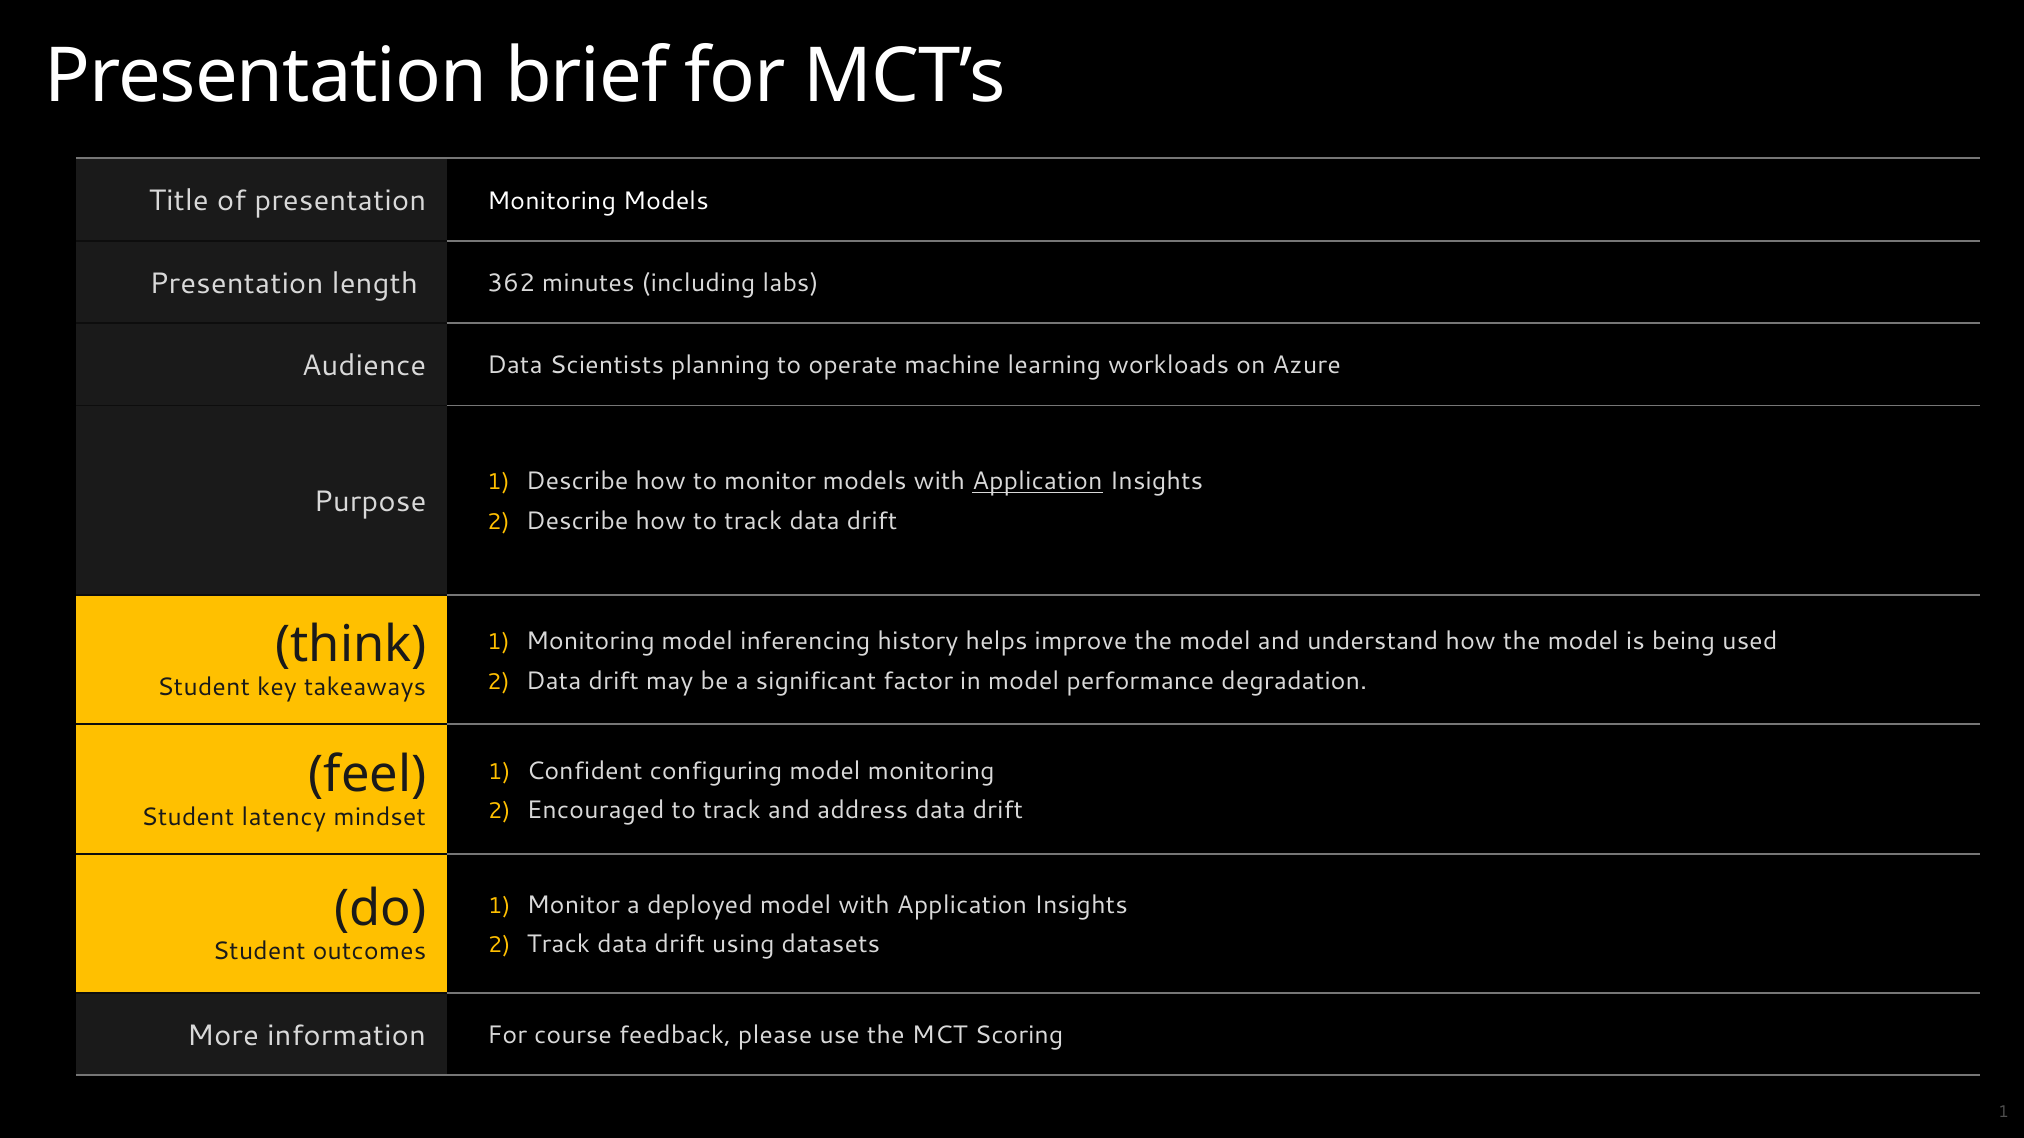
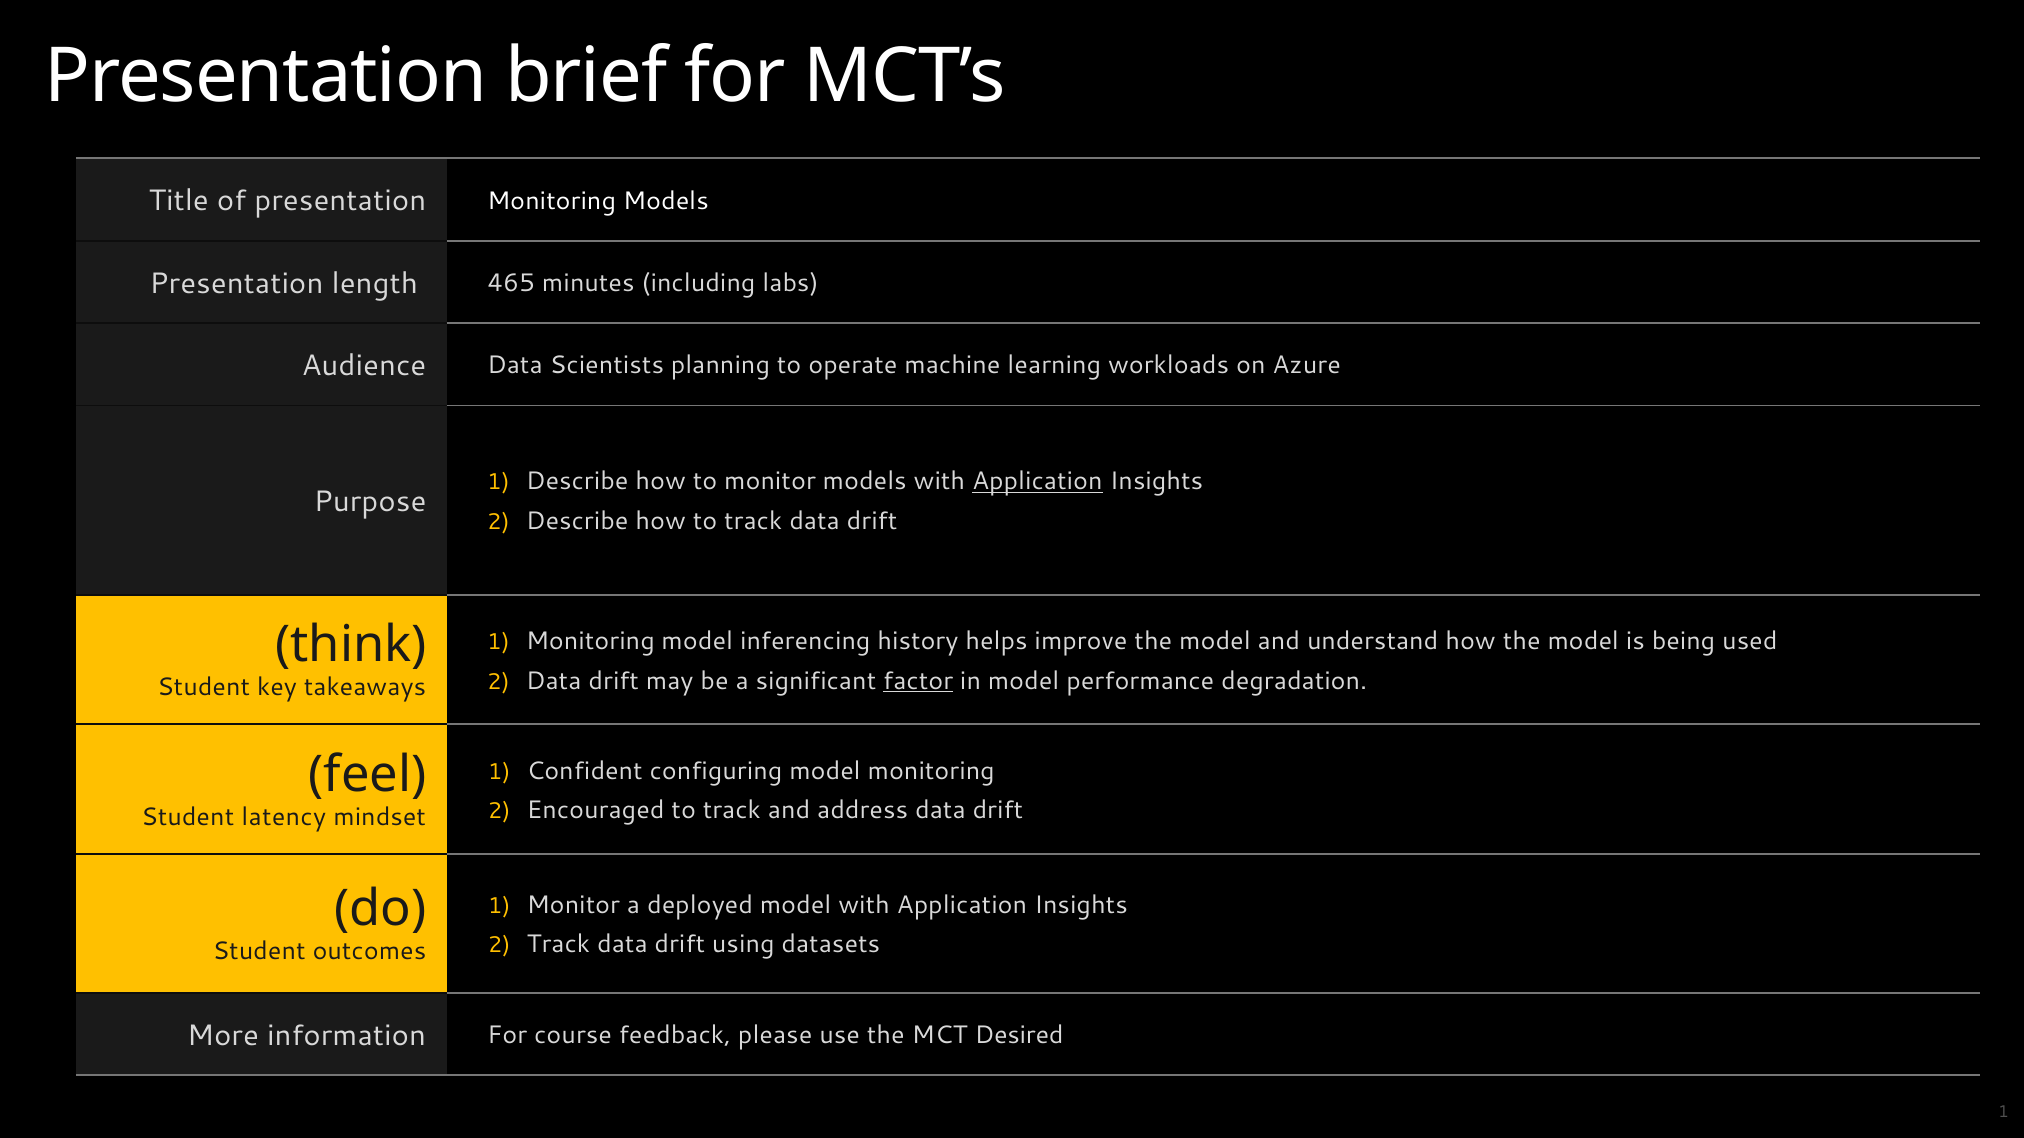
362: 362 -> 465 (511, 283)
factor underline: none -> present (918, 681)
Scoring: Scoring -> Desired (1019, 1036)
